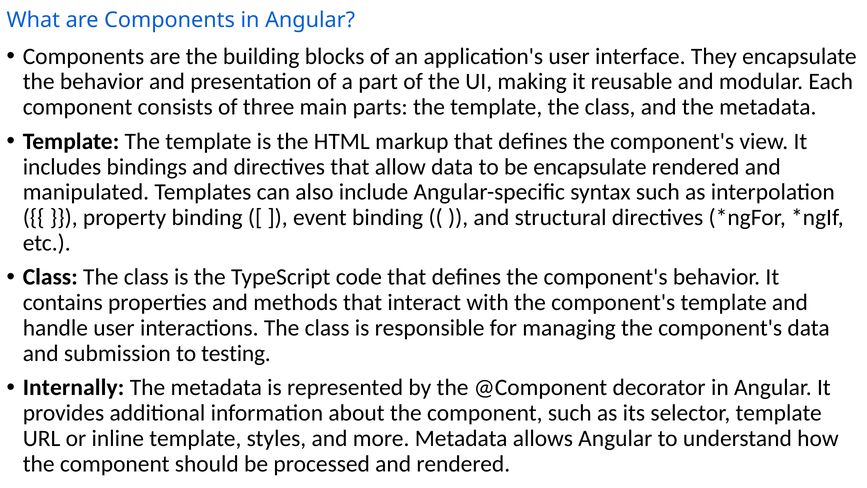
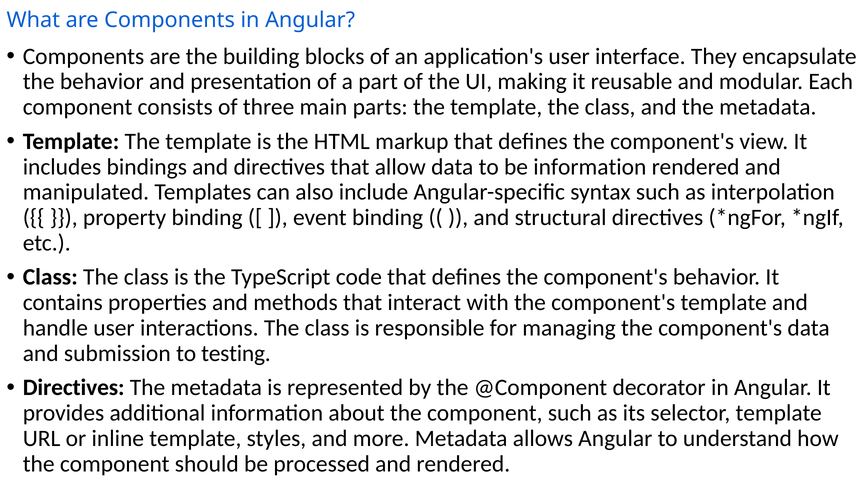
be encapsulate: encapsulate -> information (590, 167)
Internally: Internally -> Directives (74, 387)
